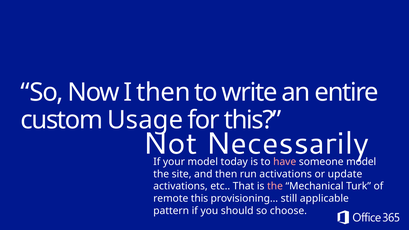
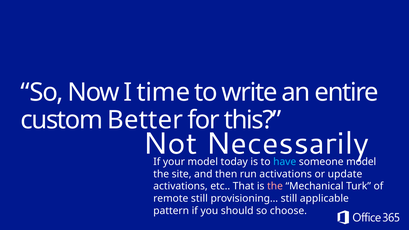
I then: then -> time (163, 92)
Usage: Usage -> Better (145, 120)
have colour: pink -> light blue (285, 162)
remote this: this -> still (199, 199)
